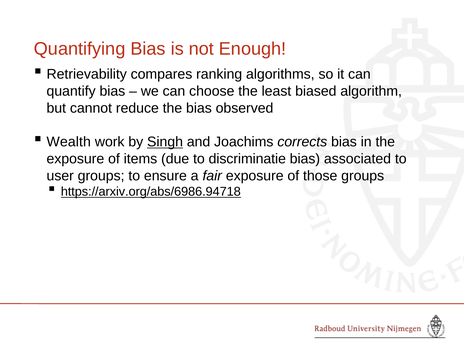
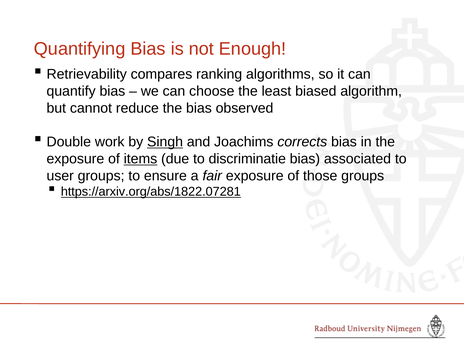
Wealth: Wealth -> Double (69, 142)
items underline: none -> present (140, 158)
https://arxiv.org/abs/6986.94718: https://arxiv.org/abs/6986.94718 -> https://arxiv.org/abs/1822.07281 (151, 191)
